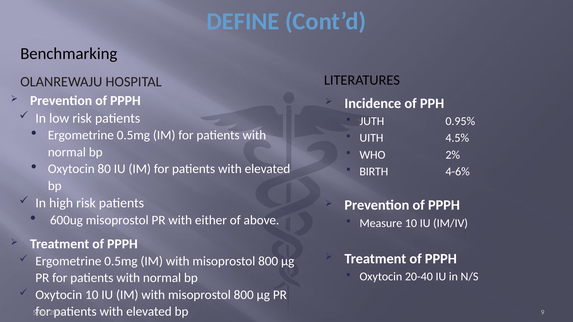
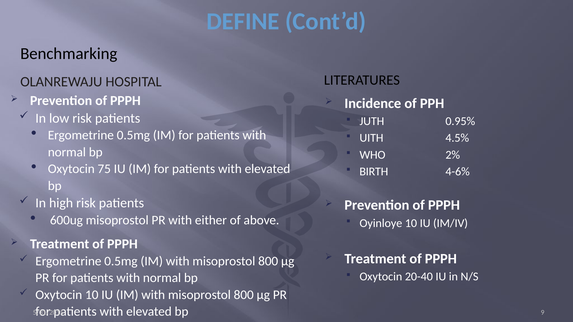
80: 80 -> 75 (104, 169)
Measure: Measure -> Oyinloye (381, 223)
